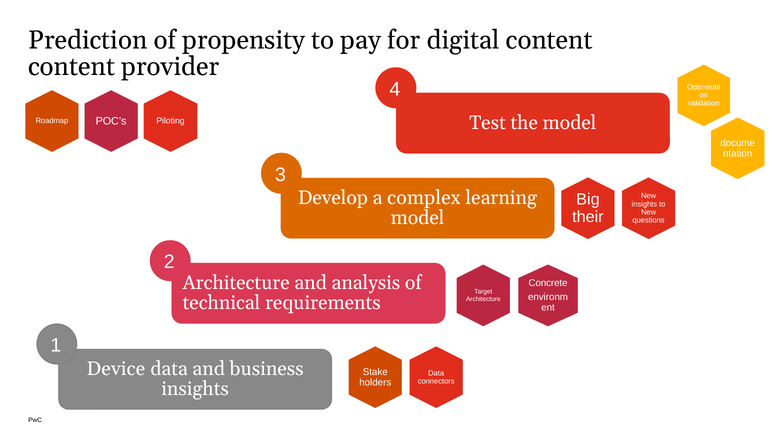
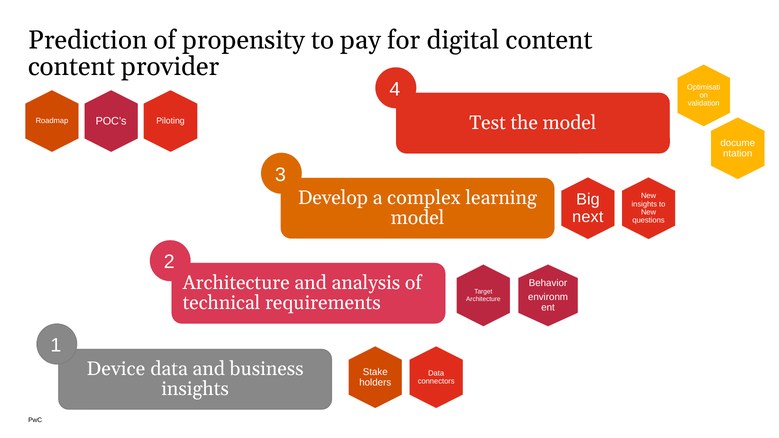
their: their -> next (588, 217)
Concrete: Concrete -> Behavior (548, 283)
